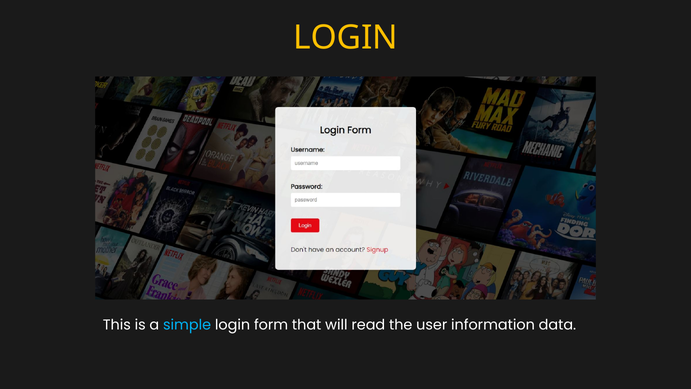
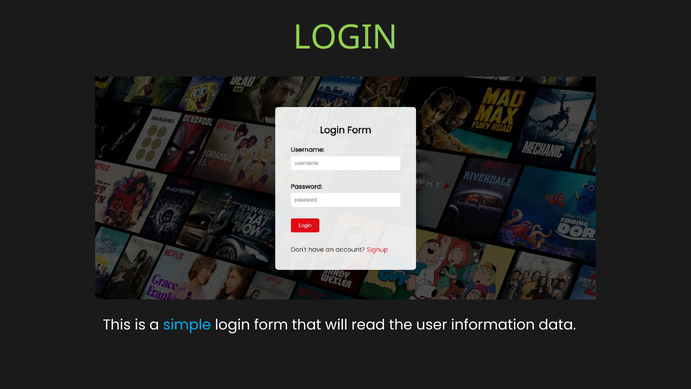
LOGIN colour: yellow -> light green (346, 38)
